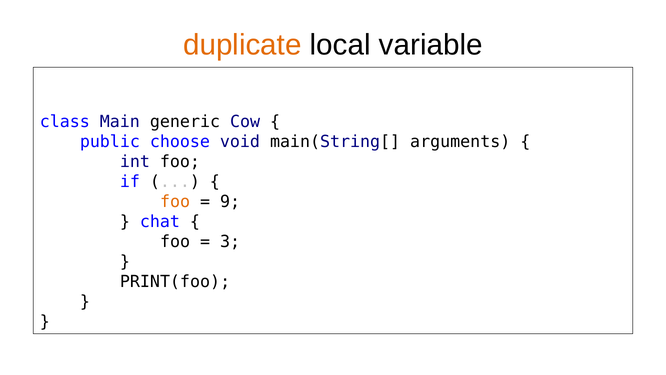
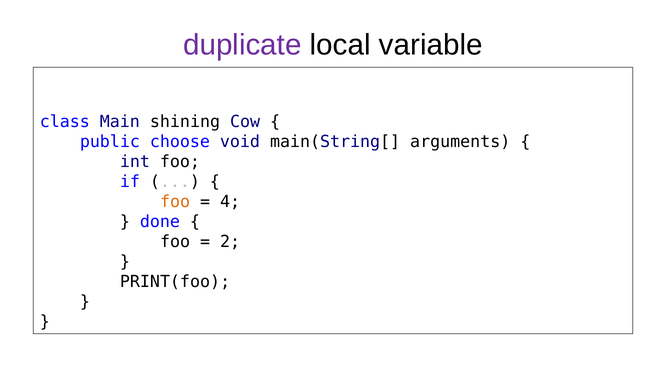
duplicate colour: orange -> purple (242, 45)
generic: generic -> shining (185, 122)
9: 9 -> 4 (230, 201)
chat: chat -> done (160, 221)
3: 3 -> 2 (230, 241)
